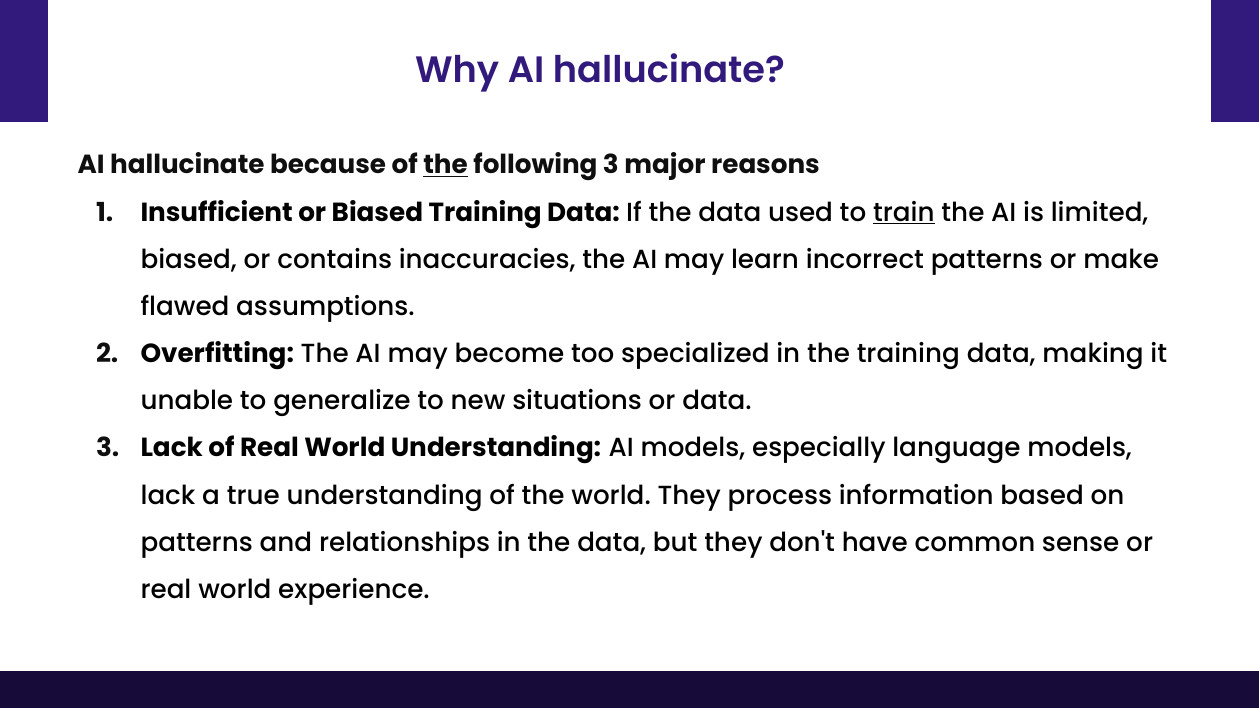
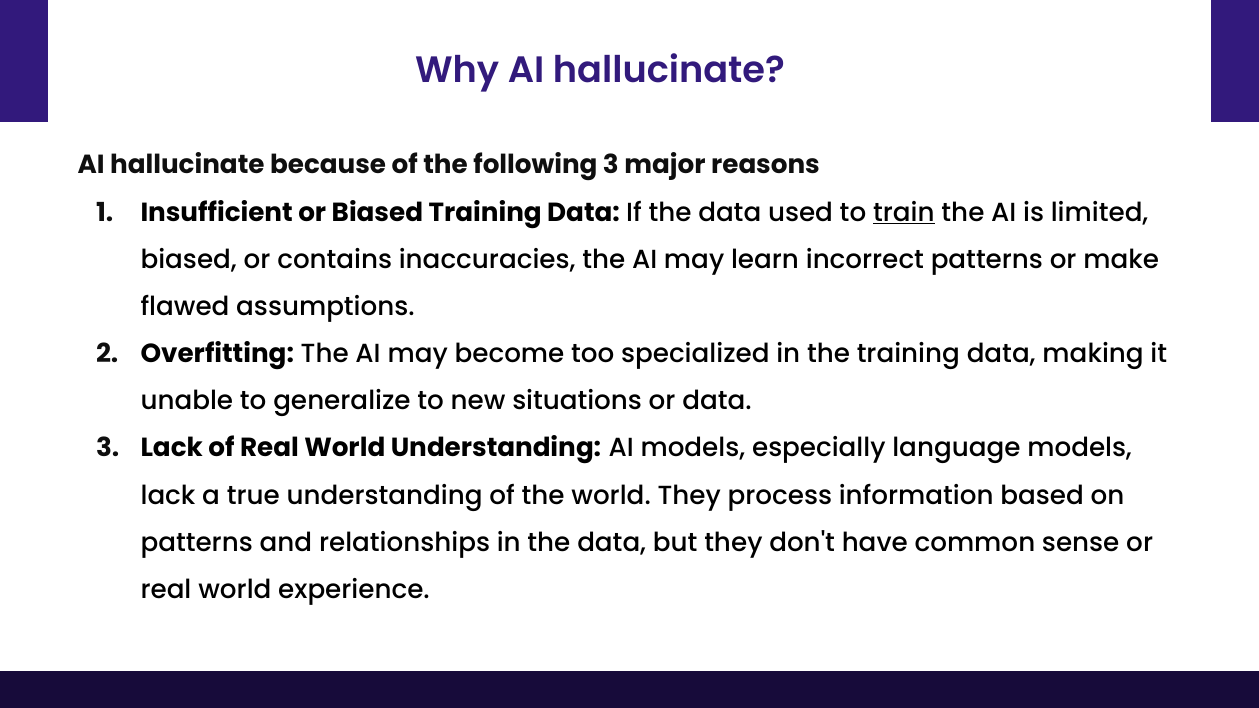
the underline: present -> none (446, 165)
